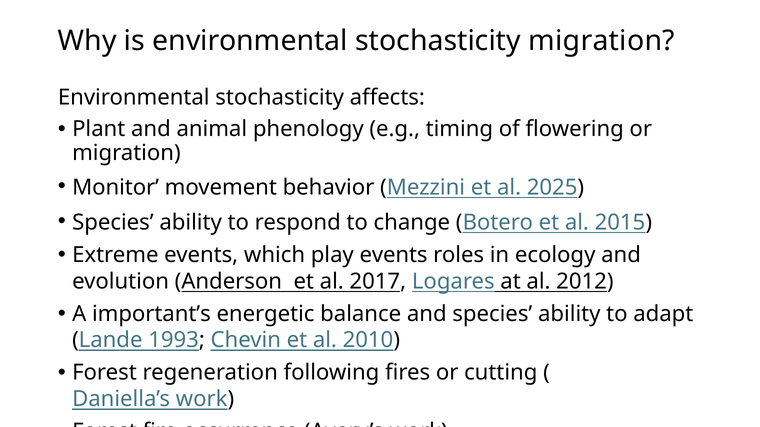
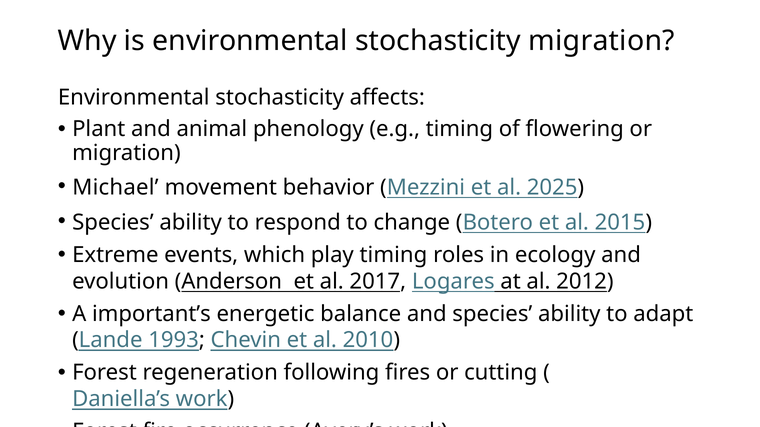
Monitor: Monitor -> Michael (115, 188)
play events: events -> timing (393, 255)
